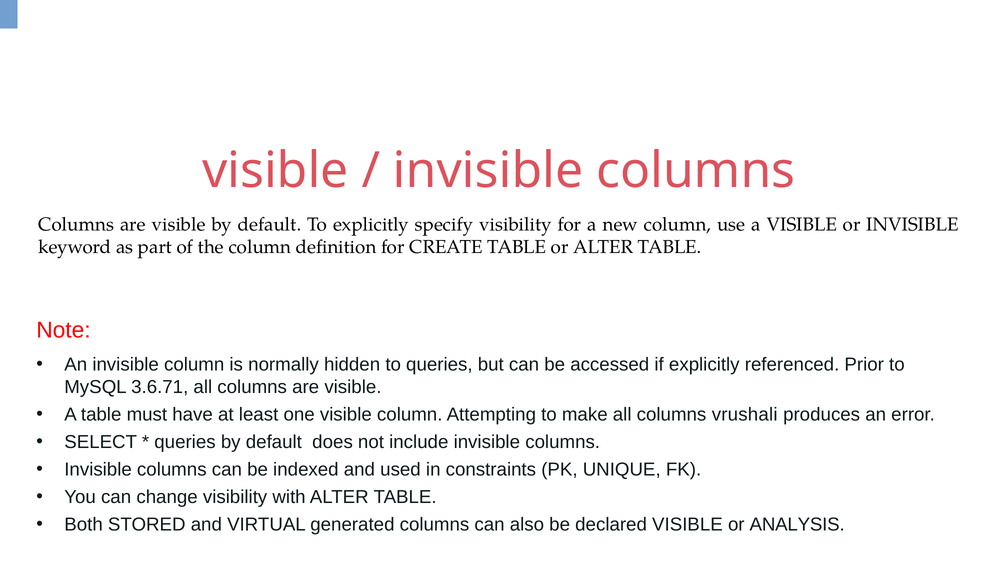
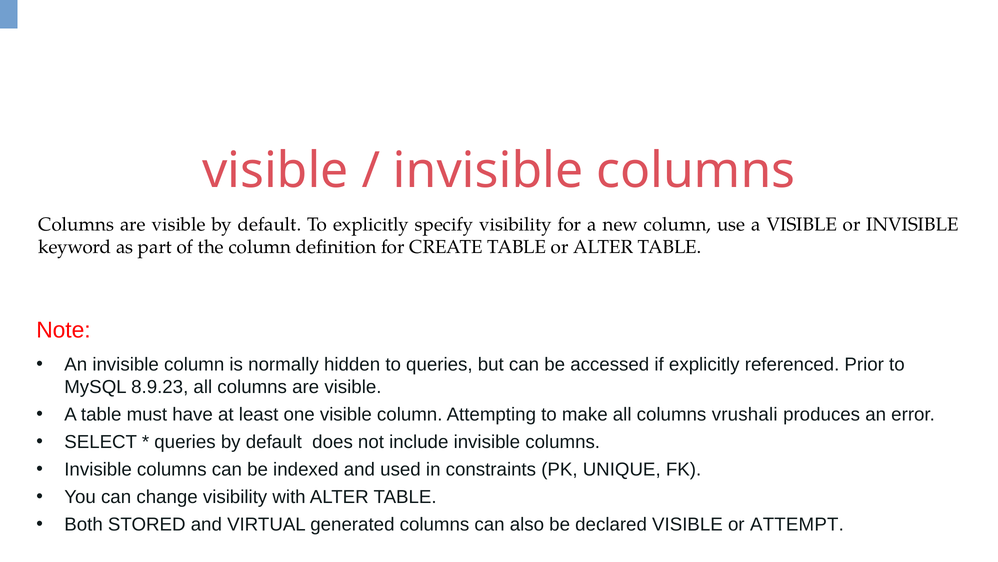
3.6.71: 3.6.71 -> 8.9.23 (160, 387)
ANALYSIS: ANALYSIS -> ATTEMPT (797, 524)
